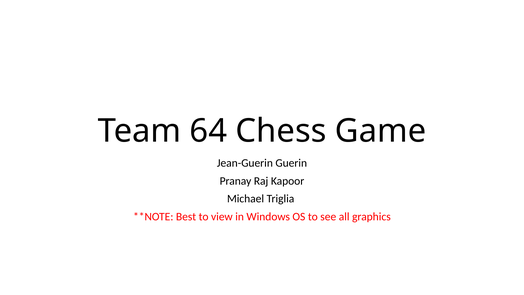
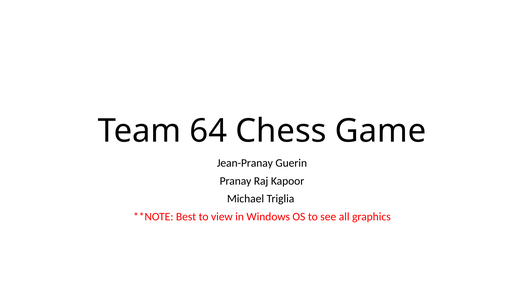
Jean-Guerin: Jean-Guerin -> Jean-Pranay (245, 163)
